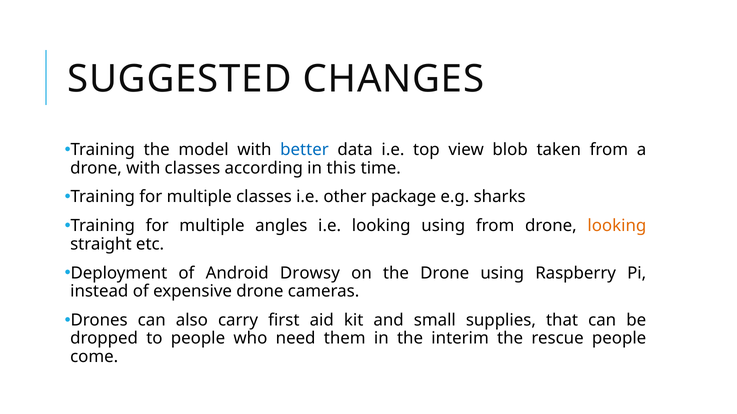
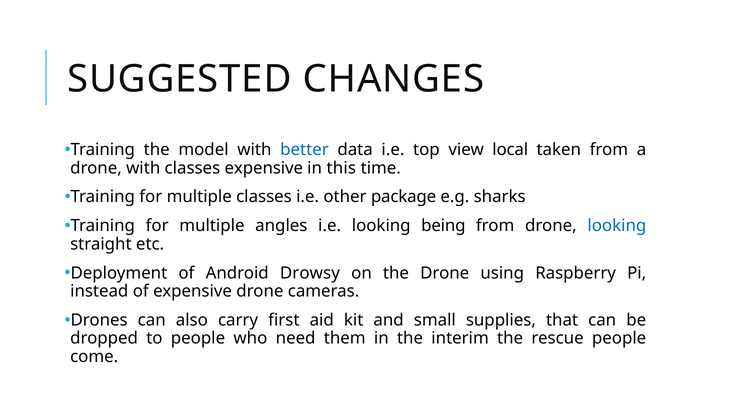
blob: blob -> local (510, 150)
classes according: according -> expensive (264, 168)
looking using: using -> being (443, 226)
looking colour: orange -> blue (617, 226)
